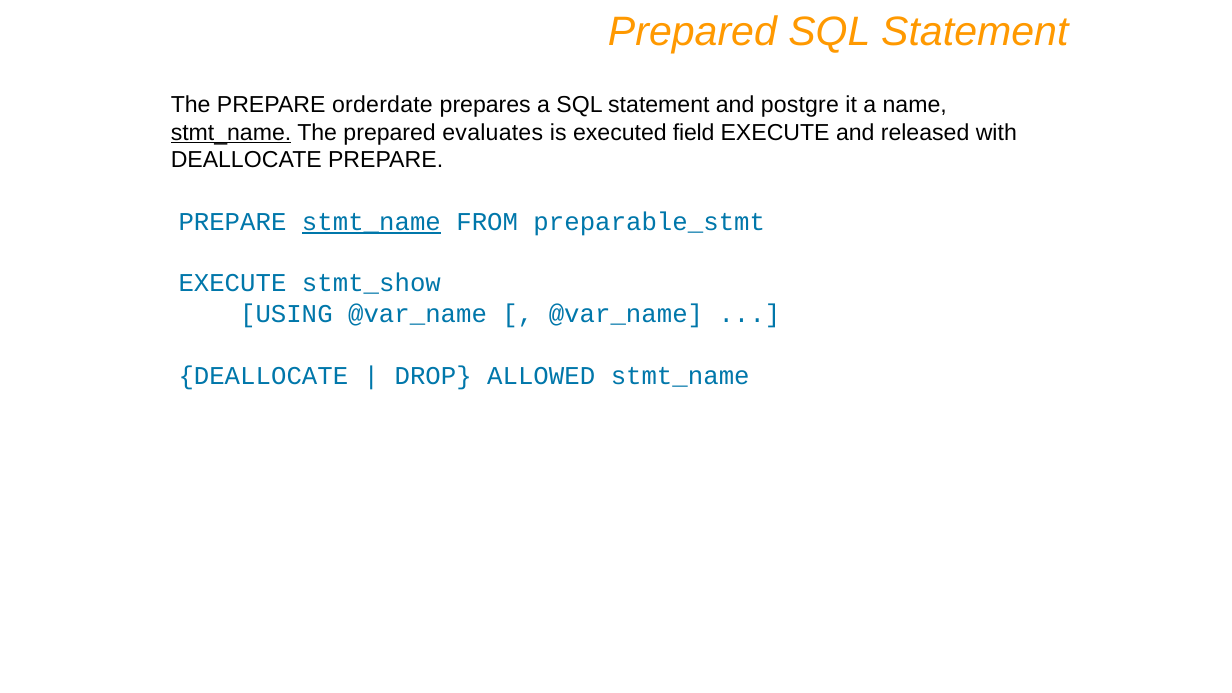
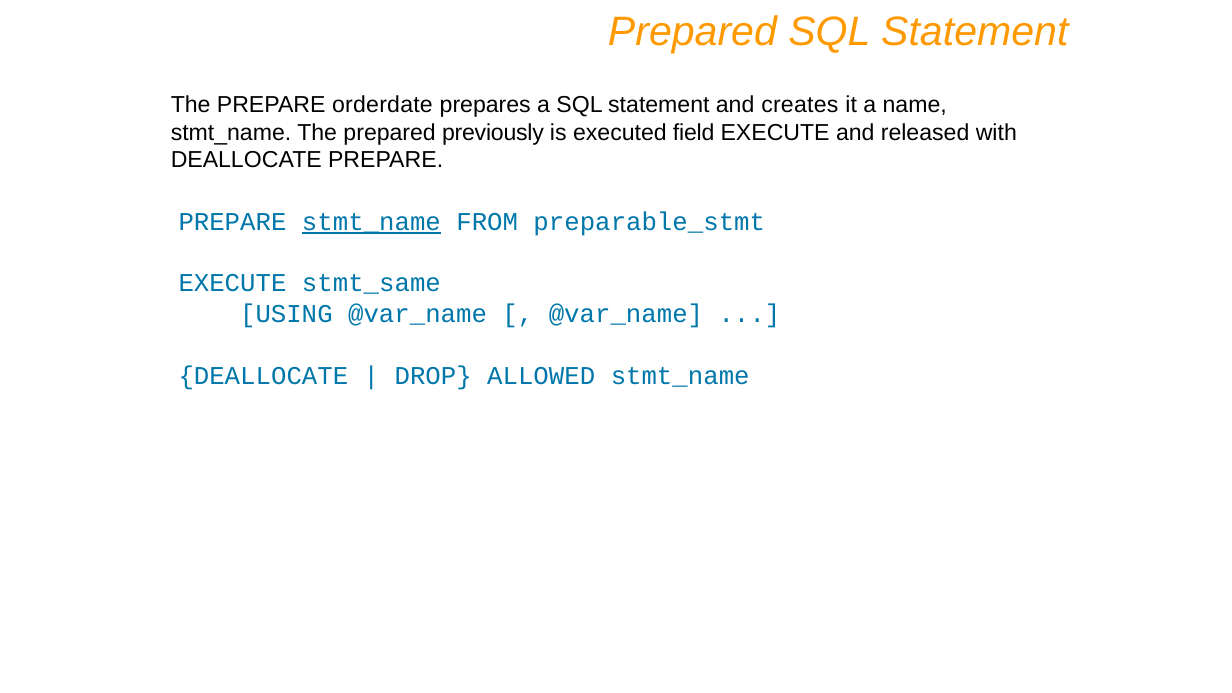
postgre: postgre -> creates (800, 105)
stmt_name underline: present -> none (231, 132)
evaluates: evaluates -> previously (493, 132)
stmt_show: stmt_show -> stmt_same (371, 283)
